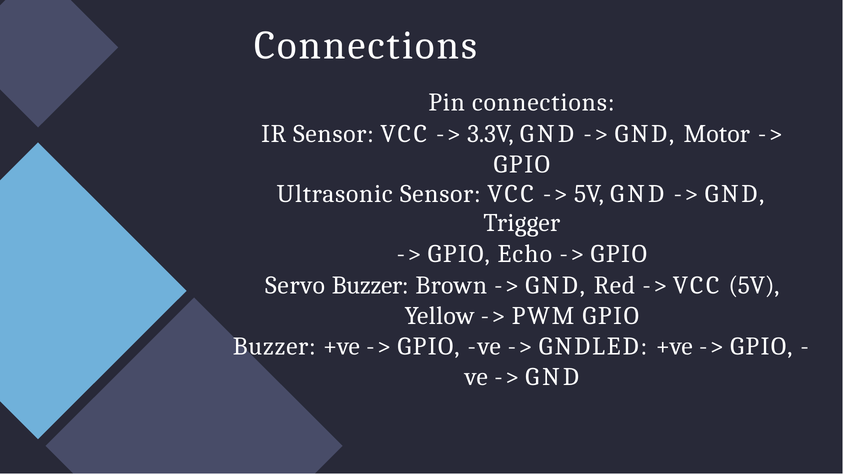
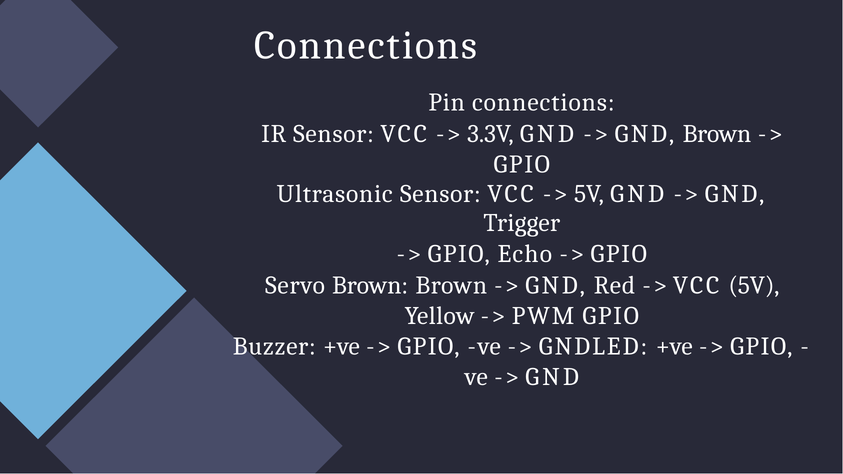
GND Motor: Motor -> Brown (717, 134)
Servo Buzzer: Buzzer -> Brown (370, 286)
